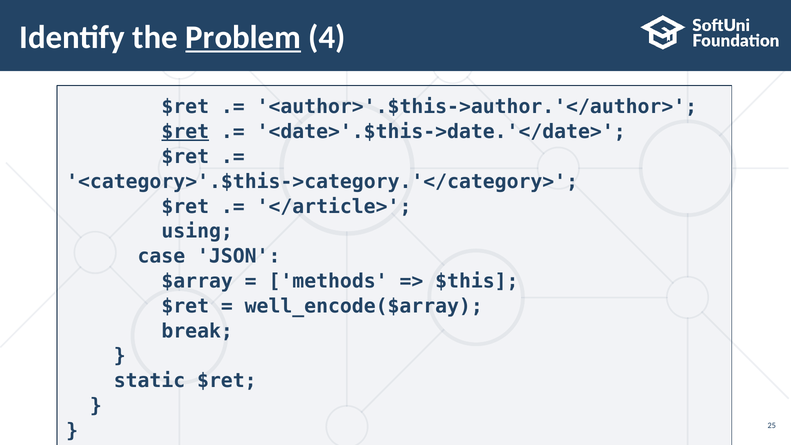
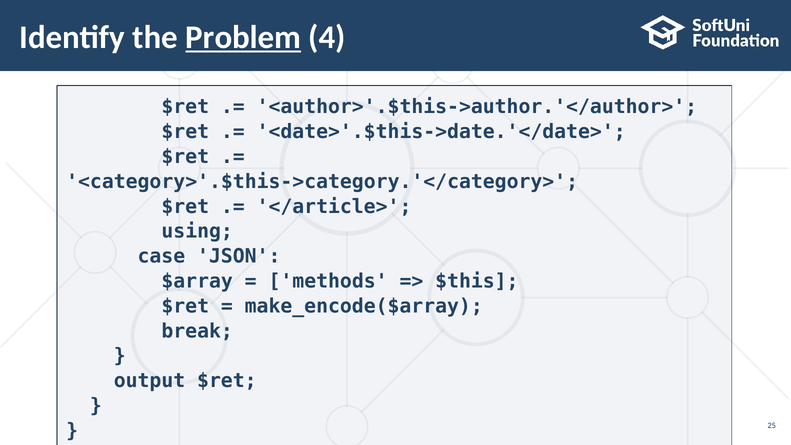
$ret underline: present -> none (185, 132)
well_encode($array: well_encode($array -> make_encode($array (364, 306)
static: static -> output (150, 381)
